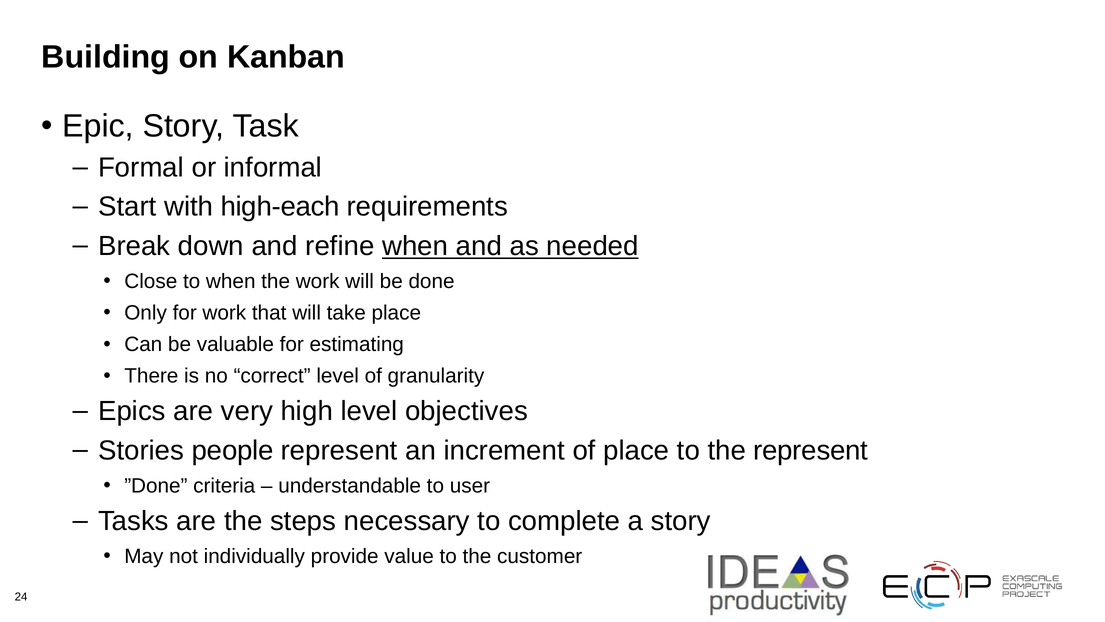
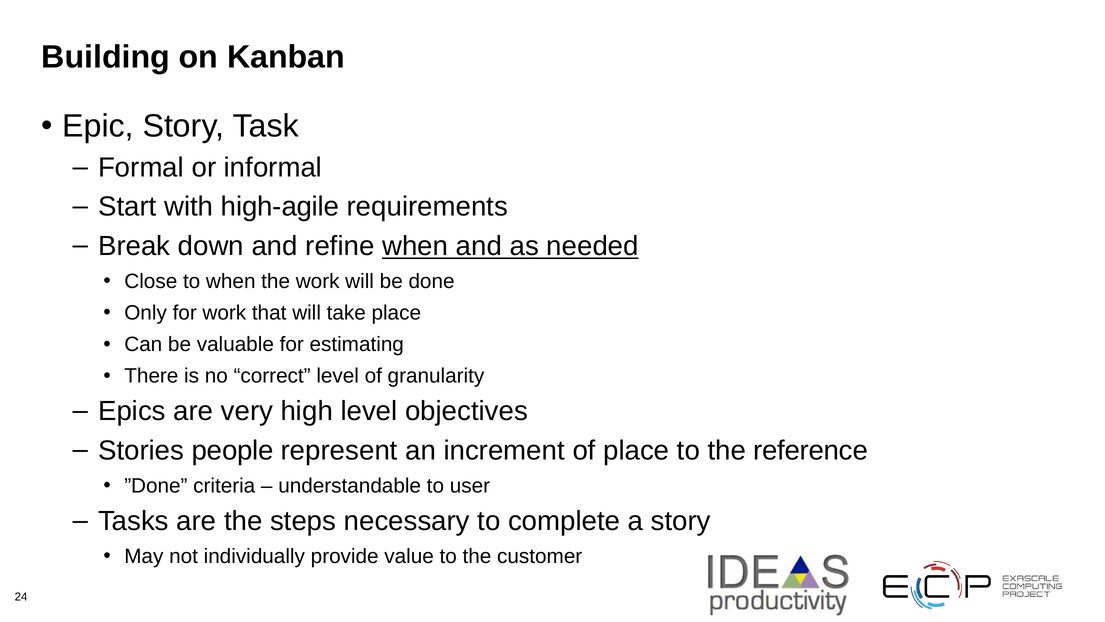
high-each: high-each -> high-agile (280, 207)
the represent: represent -> reference (811, 450)
